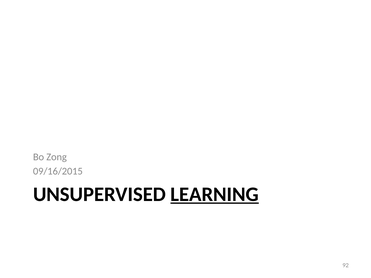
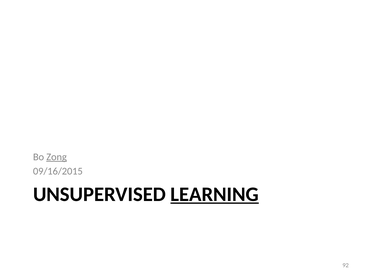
Zong underline: none -> present (57, 157)
